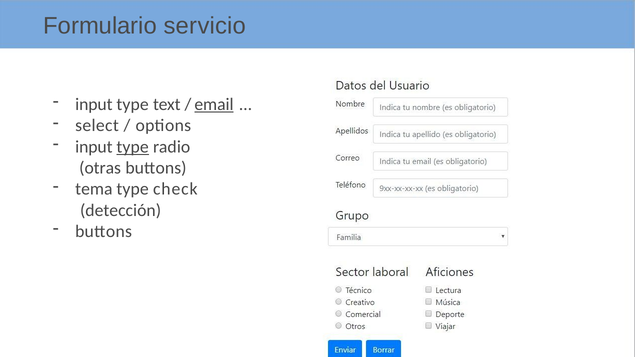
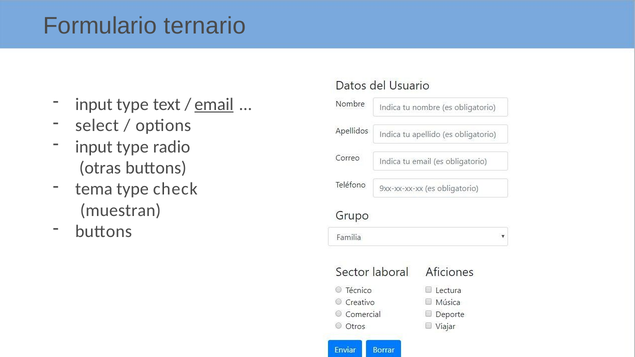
servicio: servicio -> ternario (205, 26)
type underline: present -> none (133, 147)
detección: detección -> muestran (120, 210)
